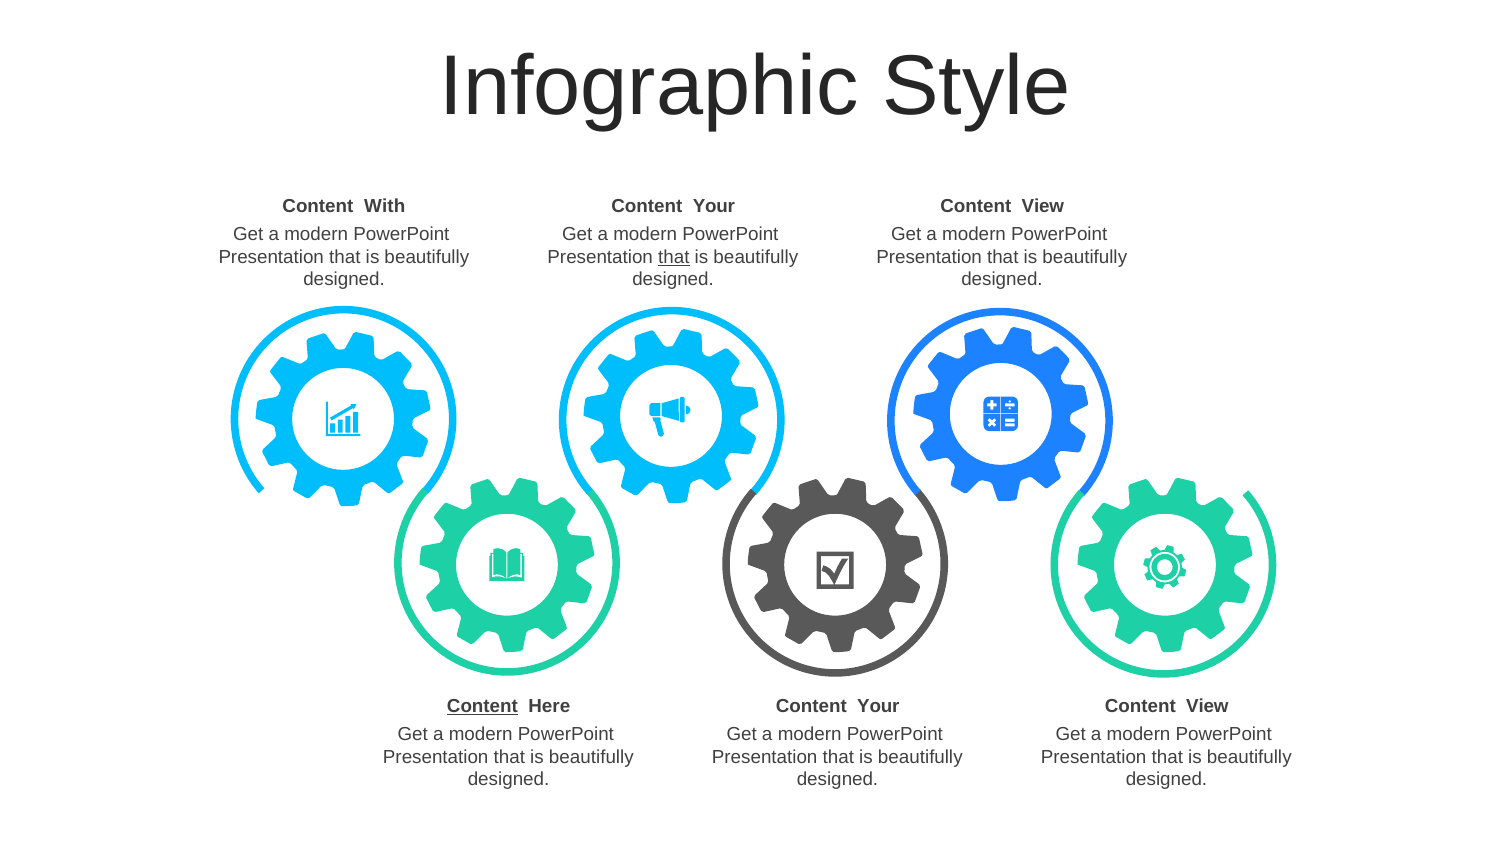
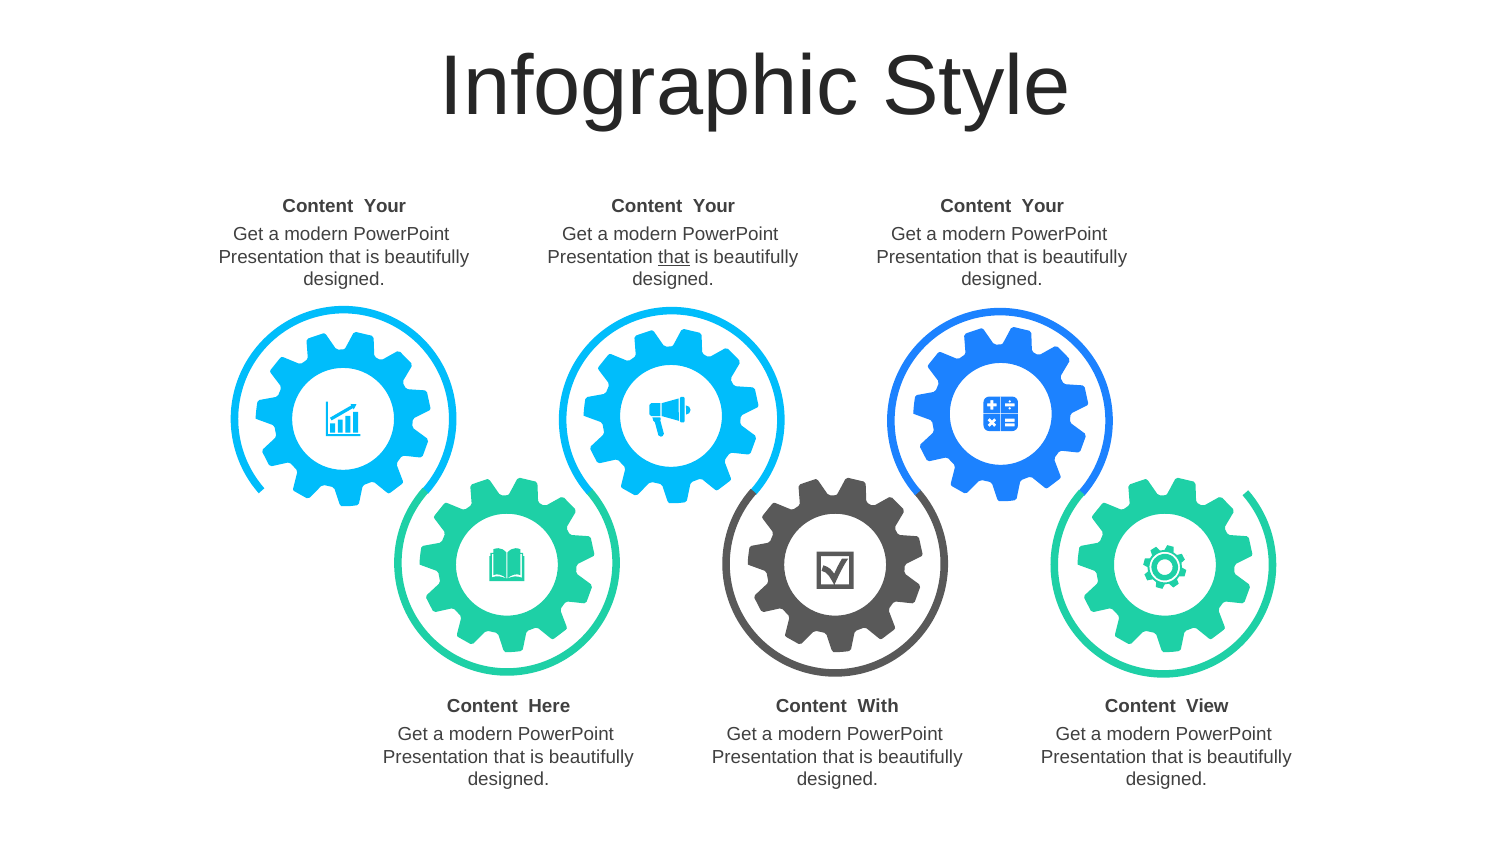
With: With -> Your (385, 206)
View: View -> Your (1043, 206)
Content underline: present -> none (482, 706)
Your: Your -> With (878, 706)
